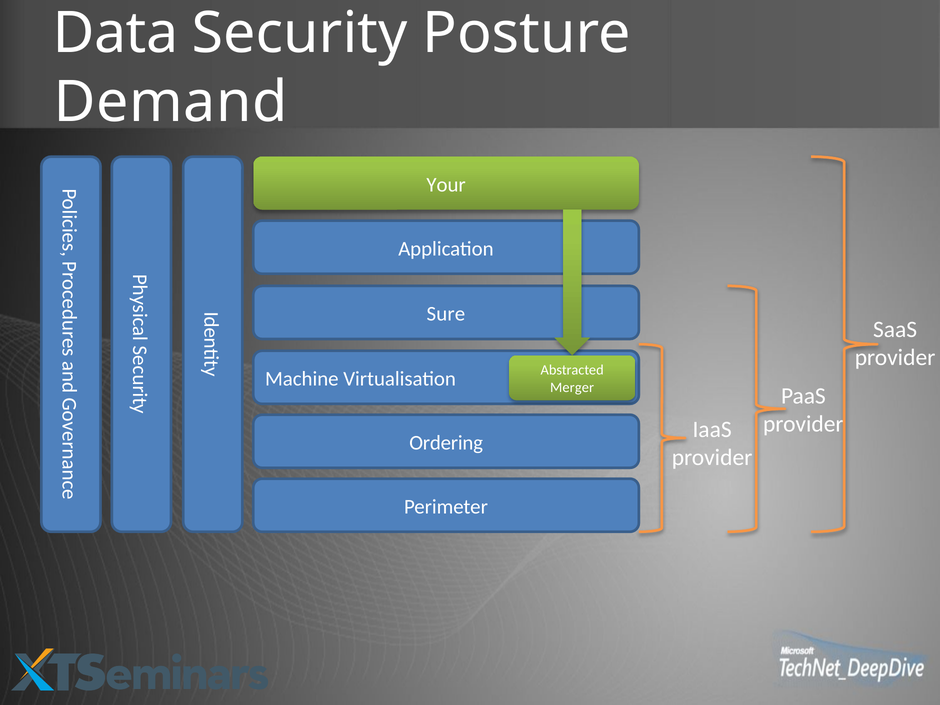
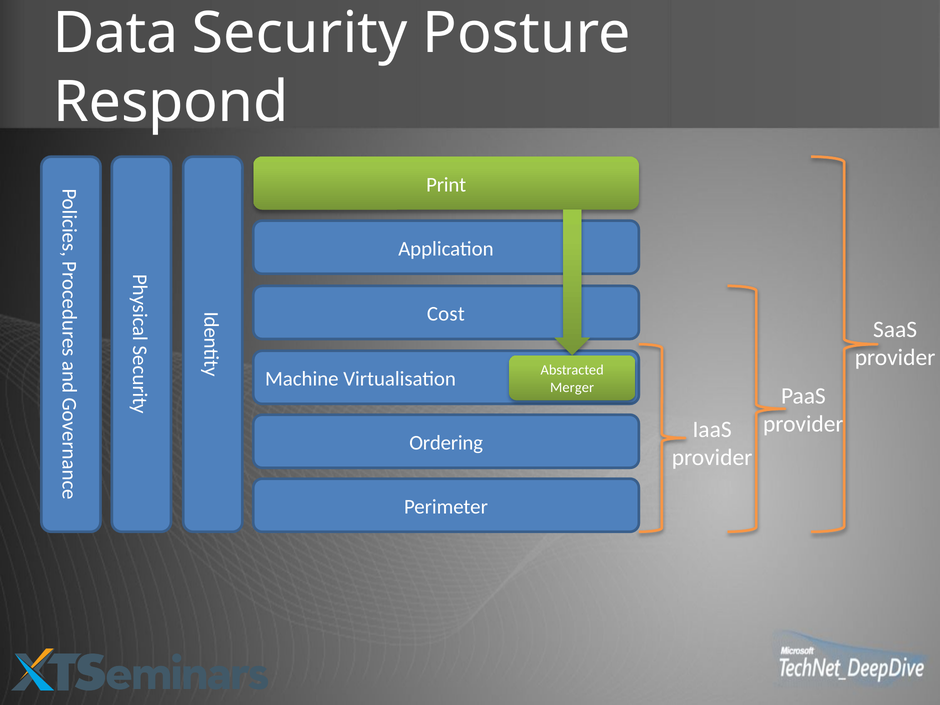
Demand: Demand -> Respond (171, 102)
Your: Your -> Print (446, 185)
Sure: Sure -> Cost (446, 314)
